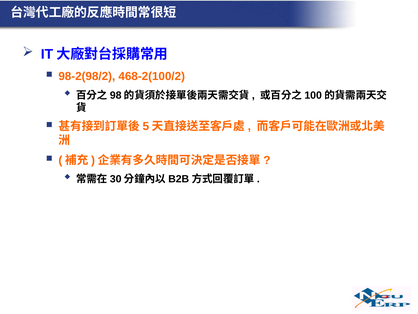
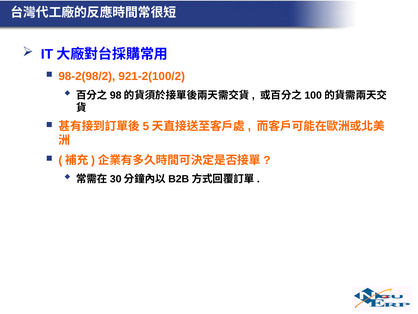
468-2(100/2: 468-2(100/2 -> 921-2(100/2 (152, 76)
